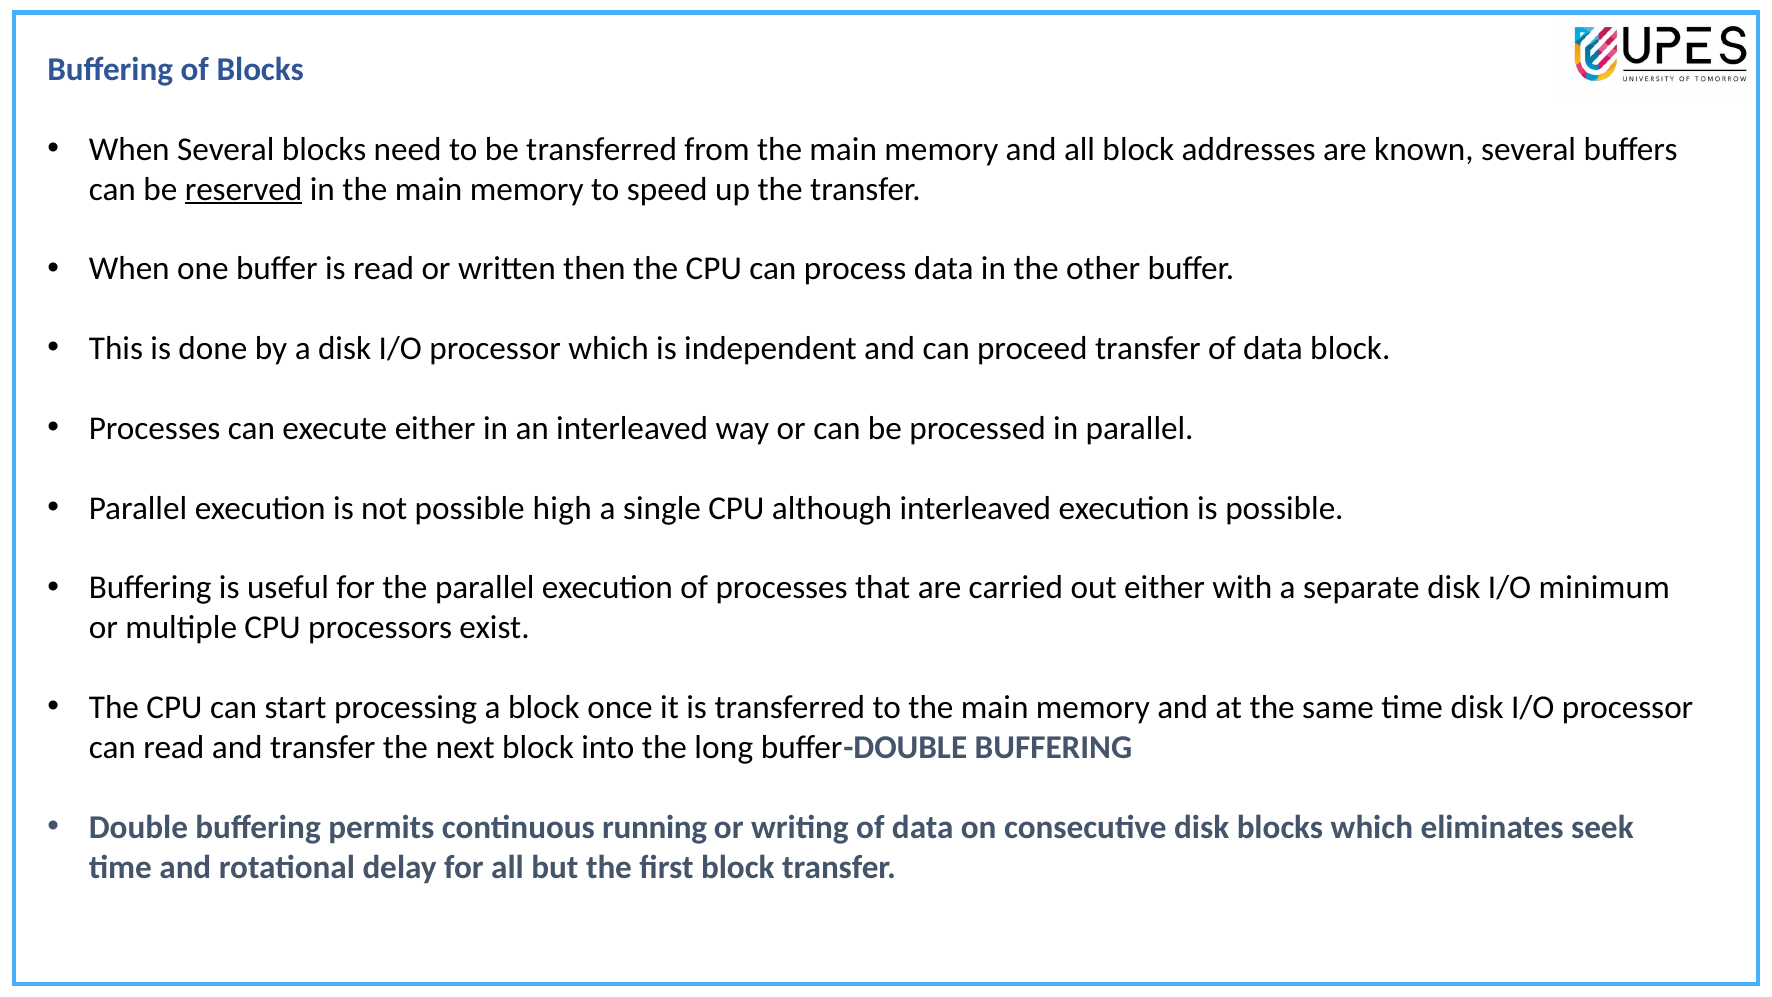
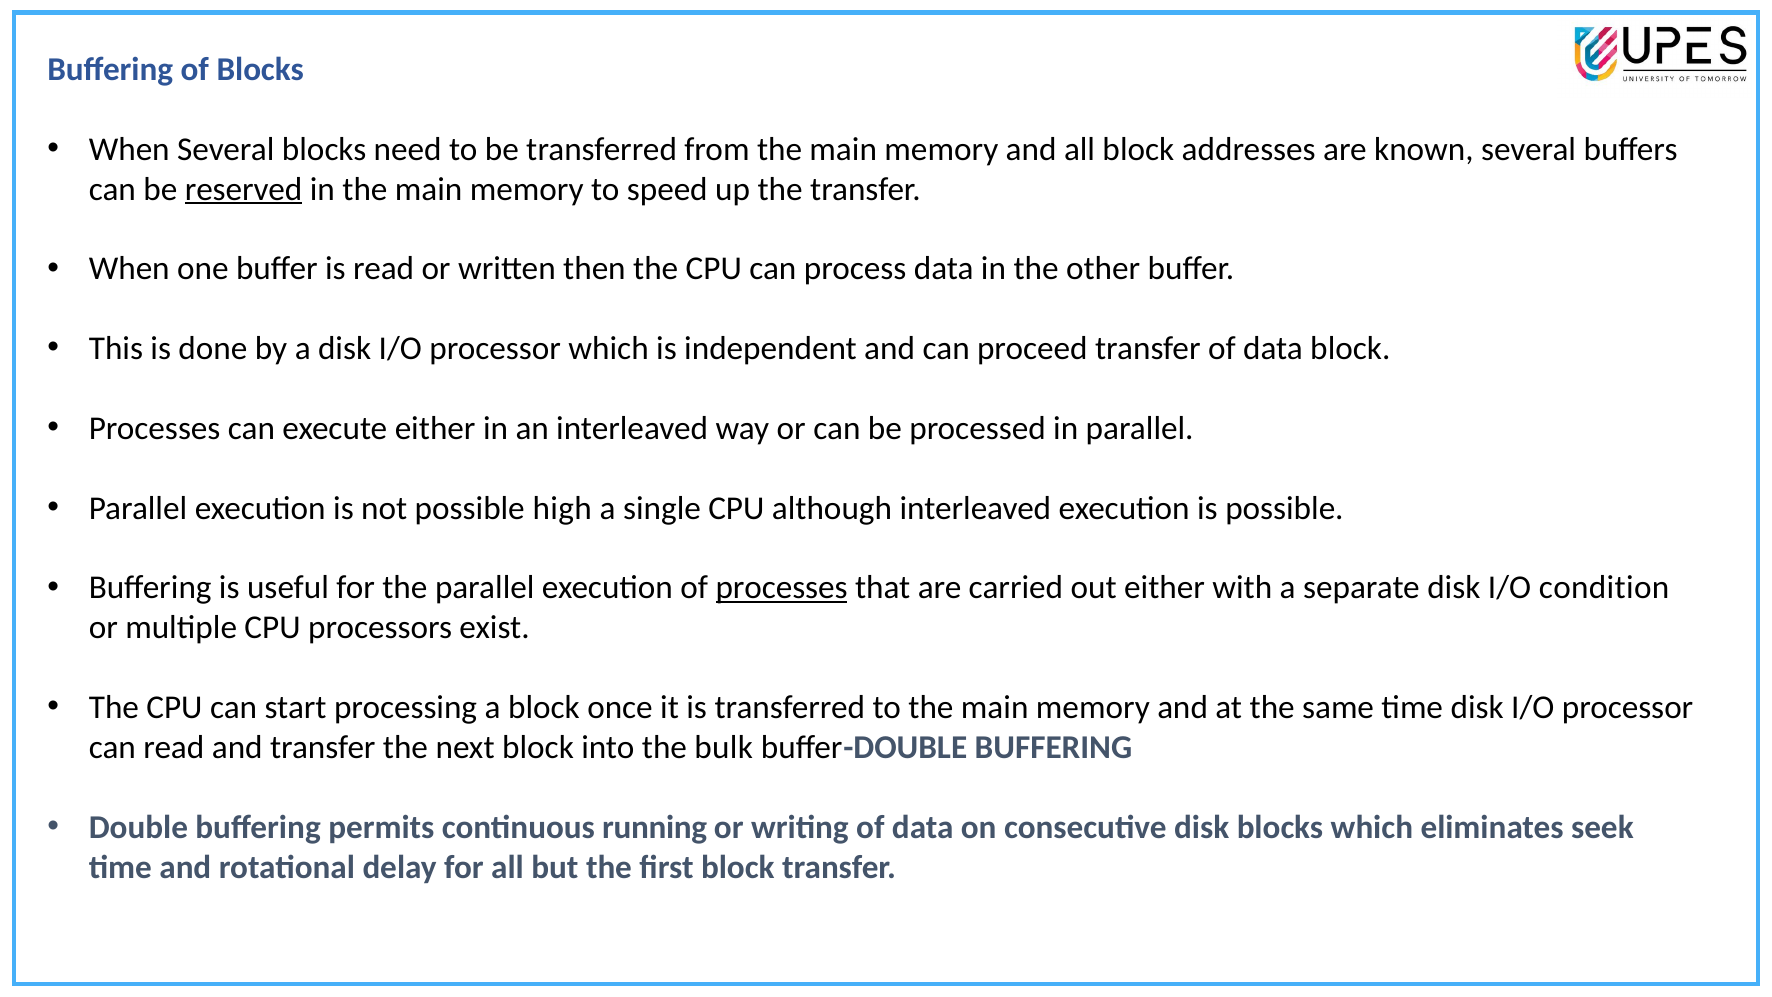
processes underline: none -> present (782, 588)
minimum: minimum -> condition (1604, 588)
long: long -> bulk (724, 747)
